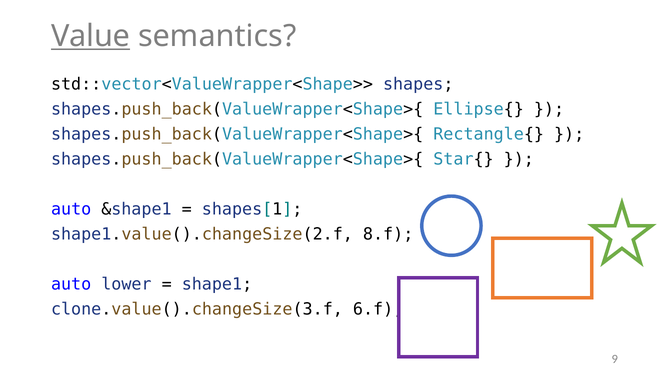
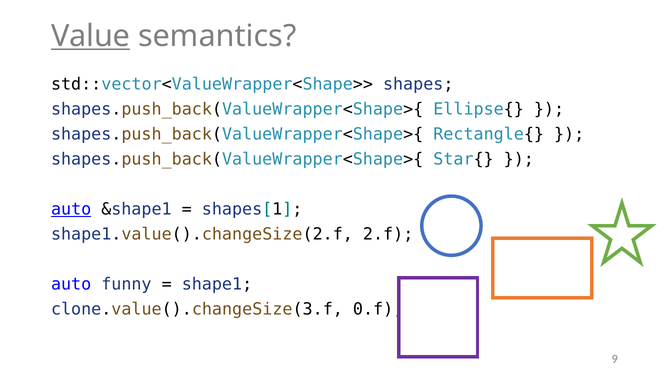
auto underline: none -> present (71, 209)
8.f: 8.f -> 2.f (388, 234)
lower: lower -> funny (126, 284)
6.f: 6.f -> 0.f (378, 309)
